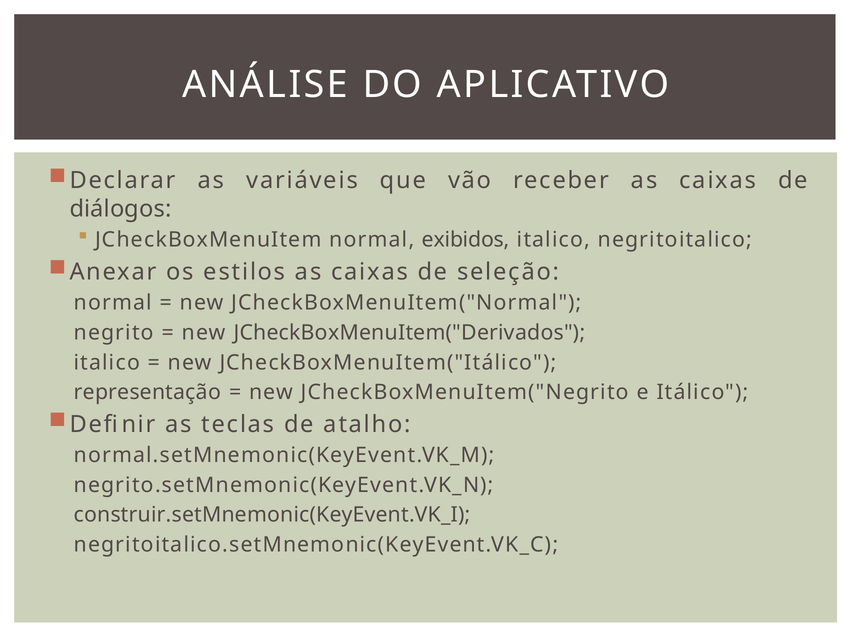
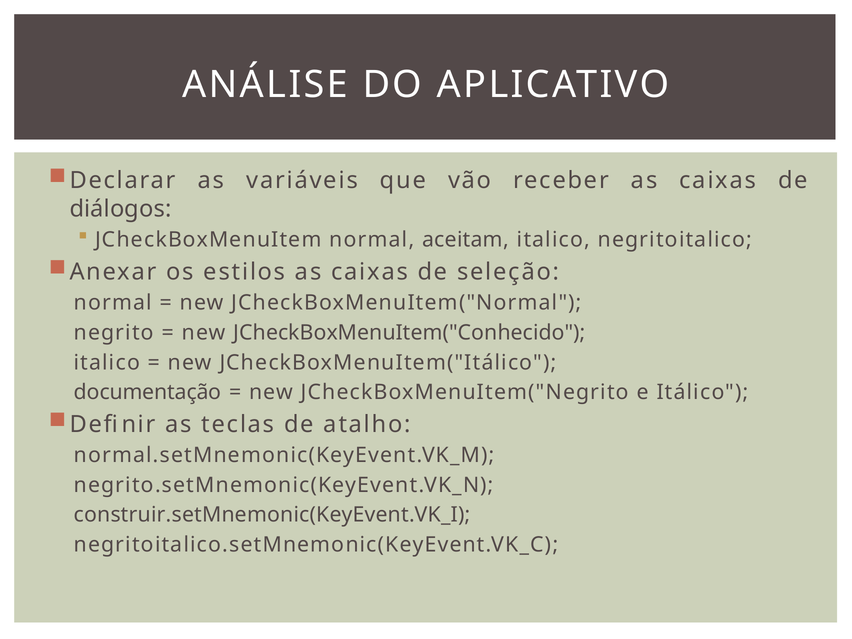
exibidos: exibidos -> aceitam (465, 240)
JCheckBoxMenuItem("Derivados: JCheckBoxMenuItem("Derivados -> JCheckBoxMenuItem("Conhecido (410, 333)
representação: representação -> documentação (148, 392)
